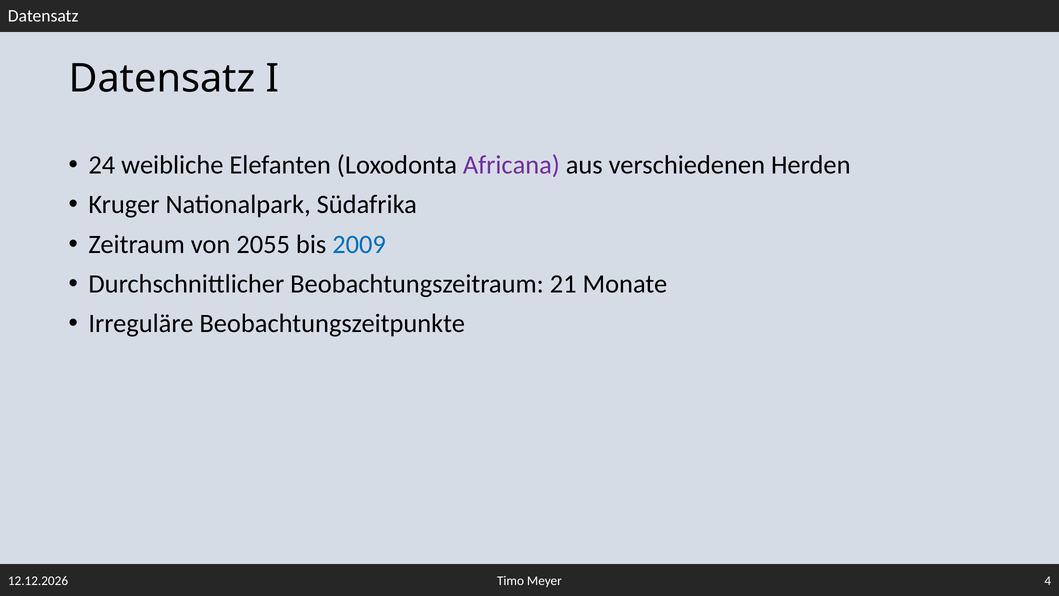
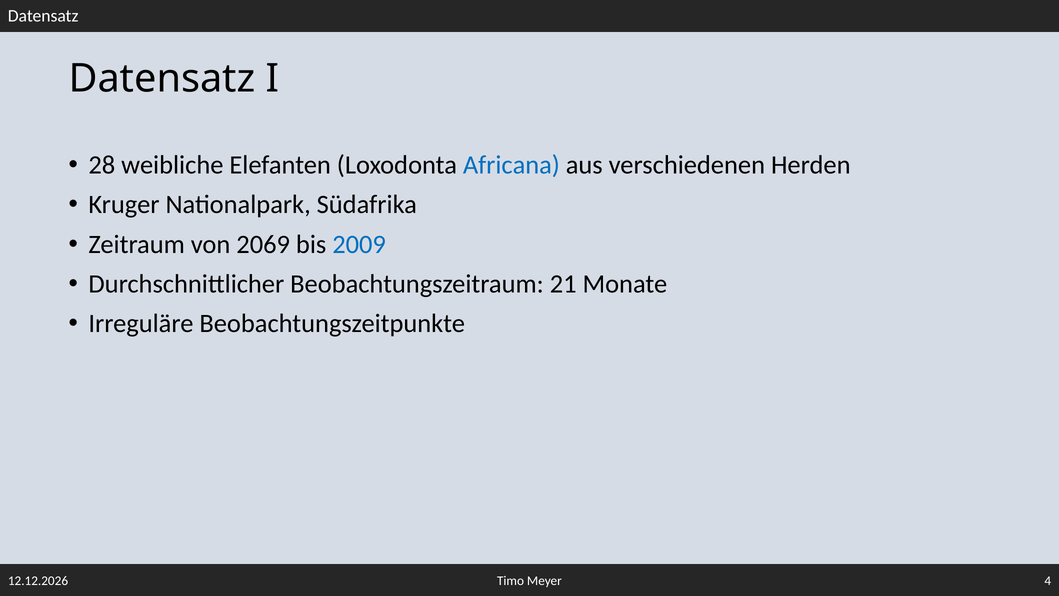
24: 24 -> 28 (102, 165)
Africana colour: purple -> blue (511, 165)
2055: 2055 -> 2069 (263, 244)
